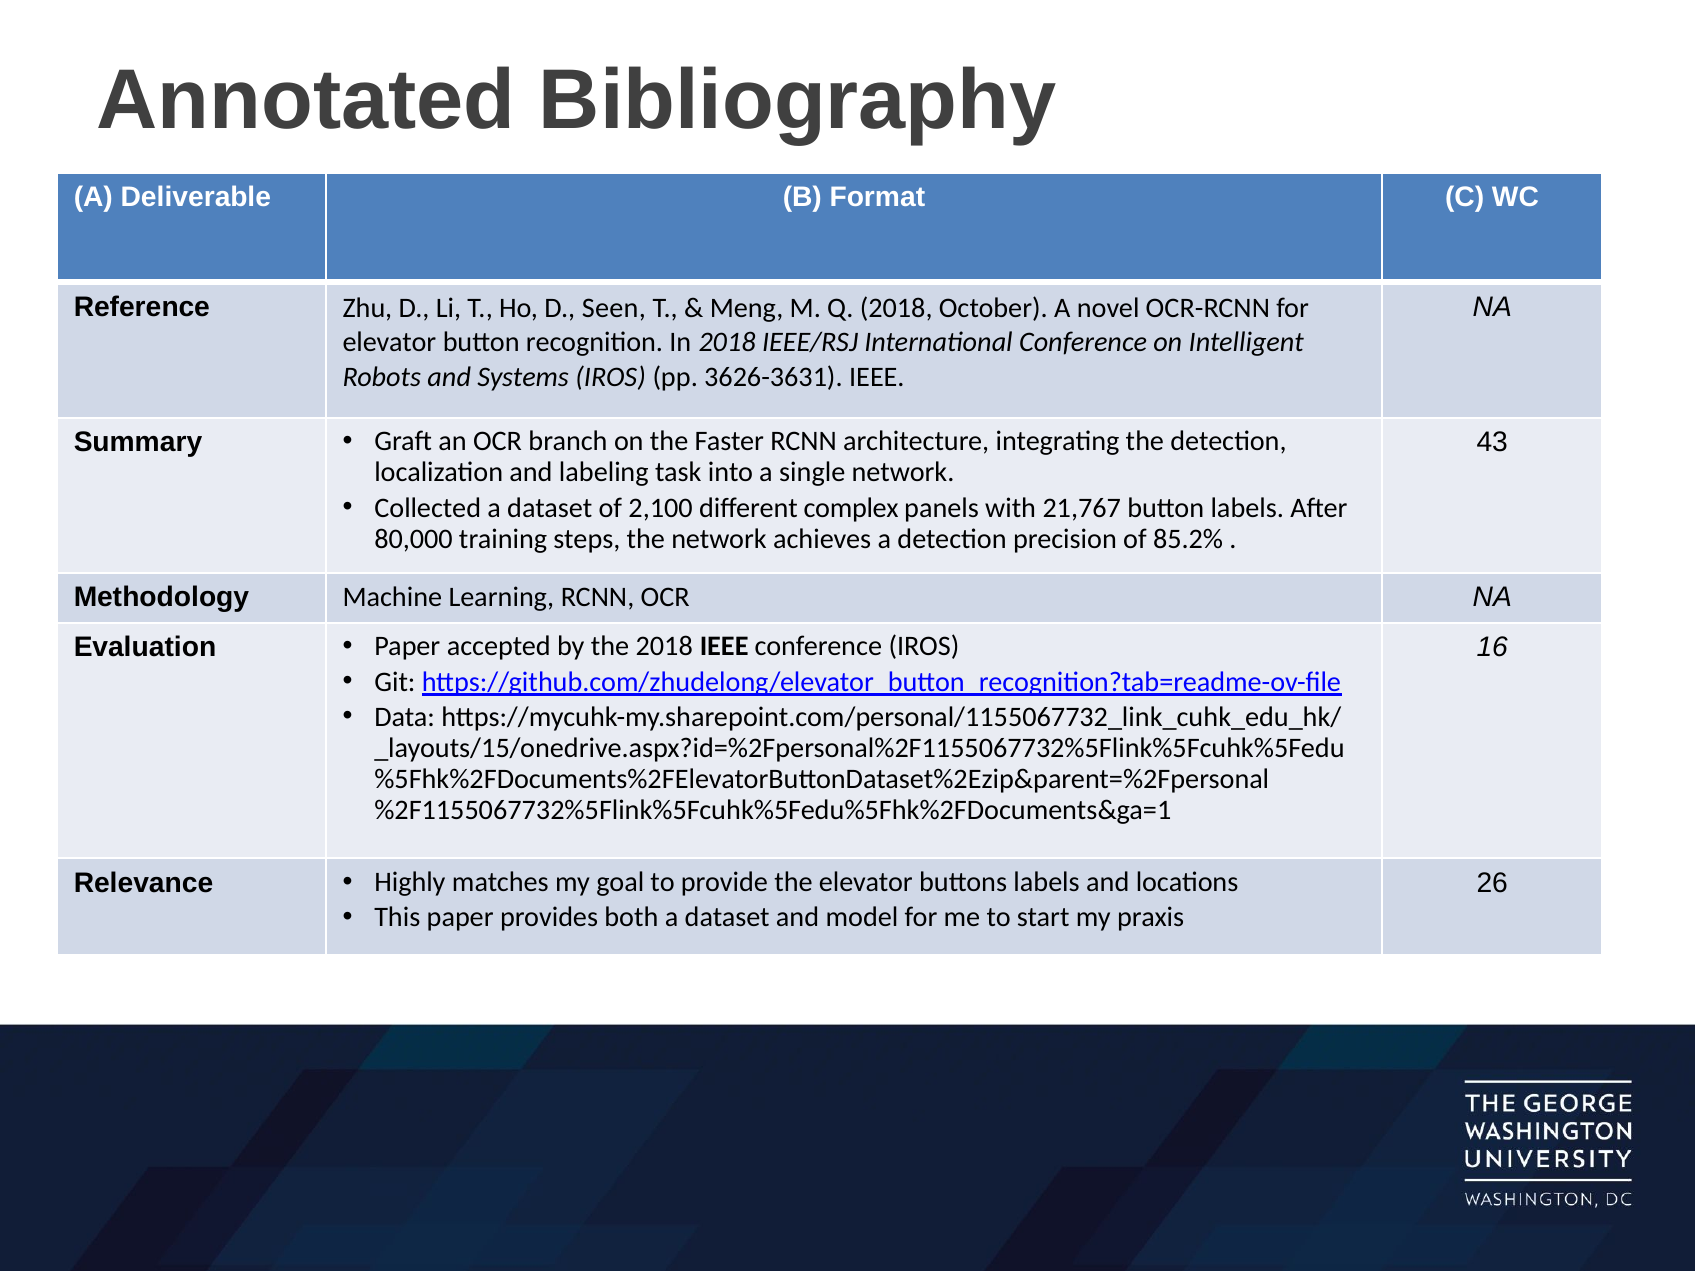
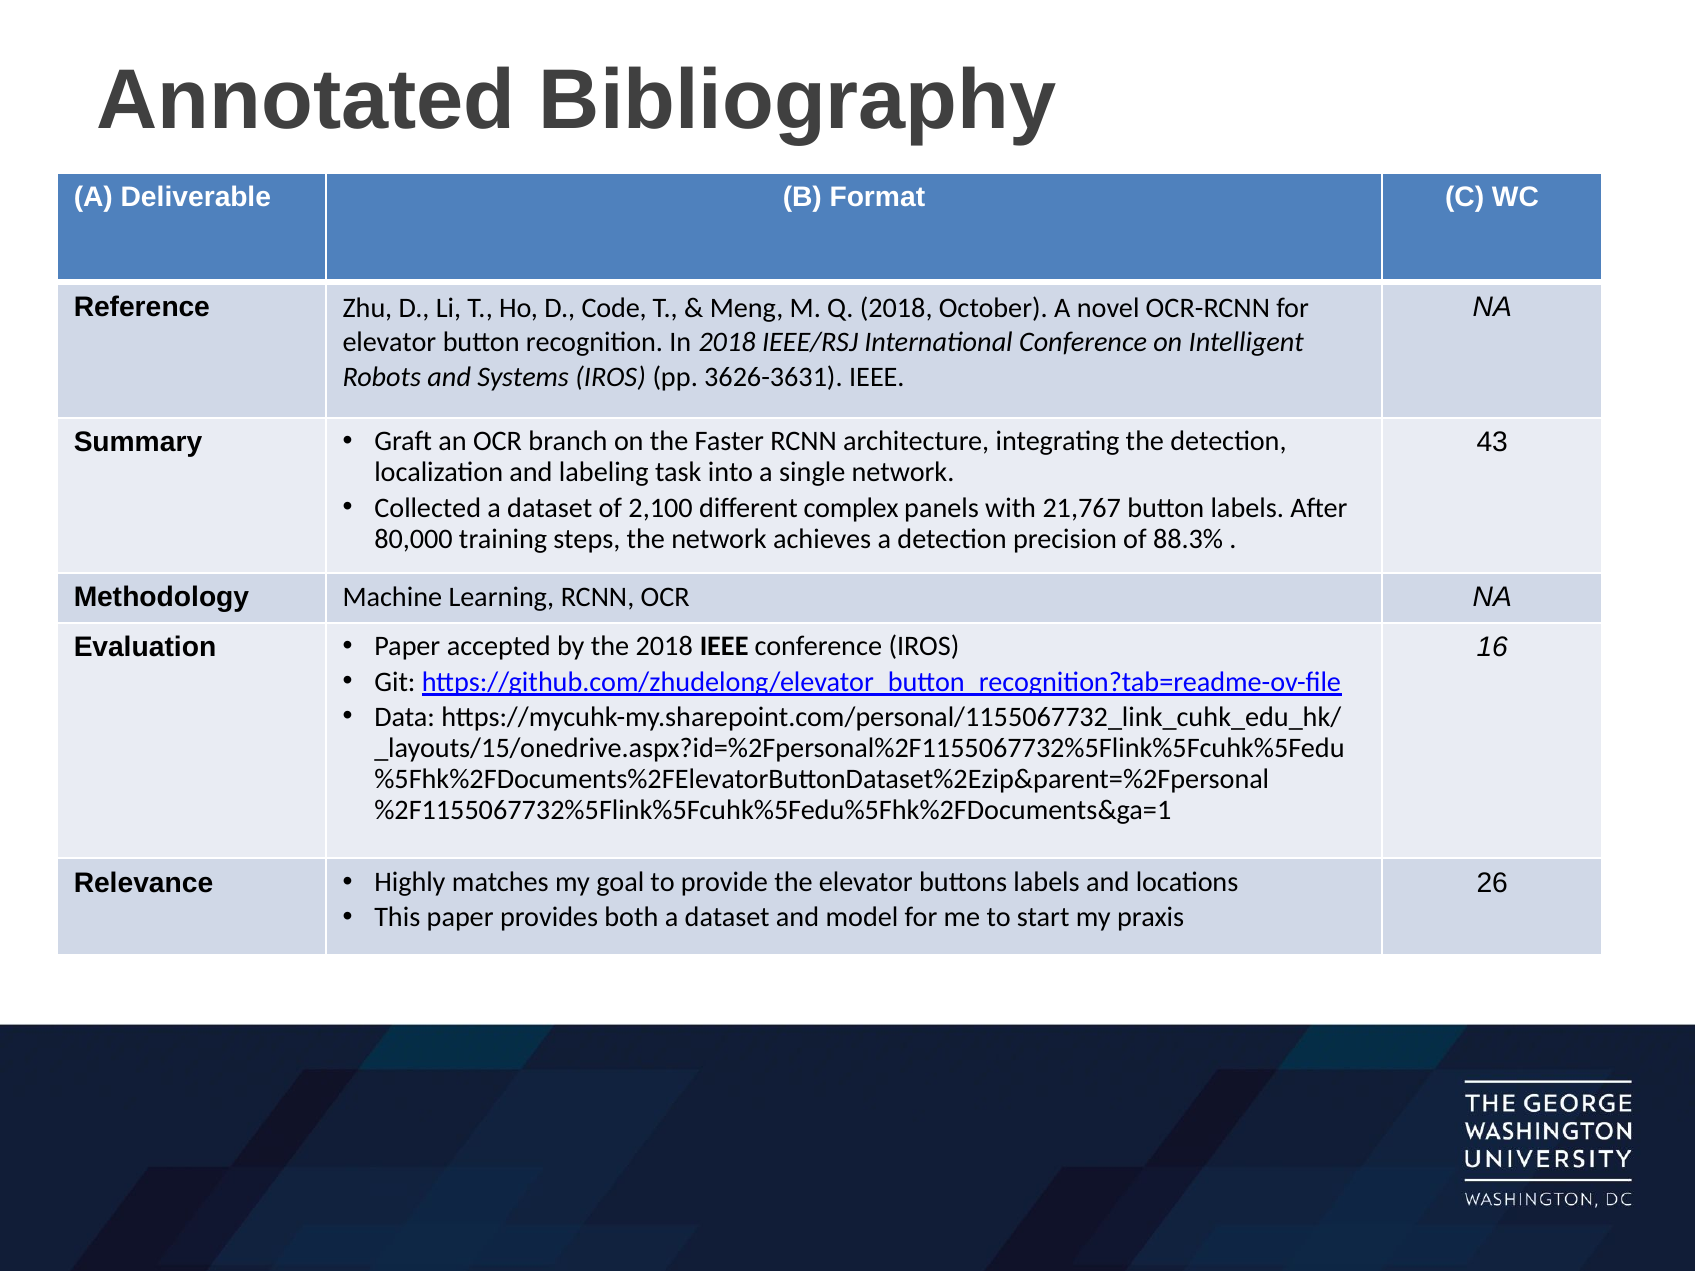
Seen: Seen -> Code (614, 308)
85.2%: 85.2% -> 88.3% (1188, 539)
